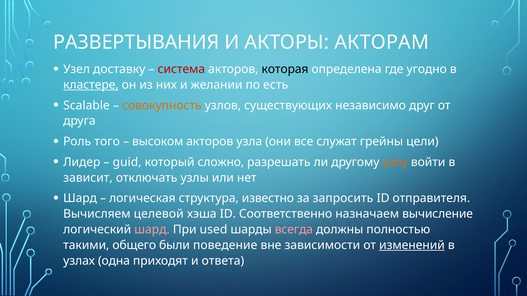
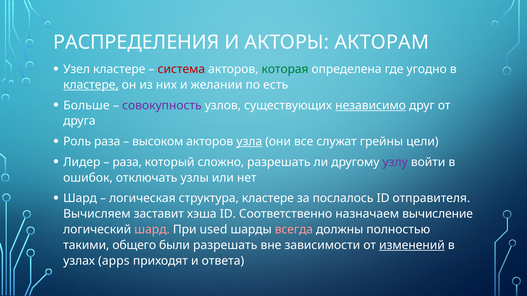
РАЗВЕРТЫВАНИЯ: РАЗВЕРТЫВАНИЯ -> РАСПРЕДЕЛЕНИЯ (136, 42)
Узел доставку: доставку -> кластере (119, 69)
которая colour: black -> green (285, 69)
Scalable: Scalable -> Больше (86, 106)
совокупность colour: orange -> purple (162, 106)
независимо underline: none -> present (371, 106)
Роль того: того -> раза (107, 142)
узла underline: none -> present (249, 142)
guid: guid -> раза (127, 162)
узлу colour: orange -> purple (395, 162)
зависит: зависит -> ошибок (88, 178)
структура известно: известно -> кластере (268, 199)
запросить: запросить -> послалось (343, 199)
целевой: целевой -> заставит (159, 214)
были поведение: поведение -> разрешать (225, 245)
одна: одна -> apps (114, 261)
